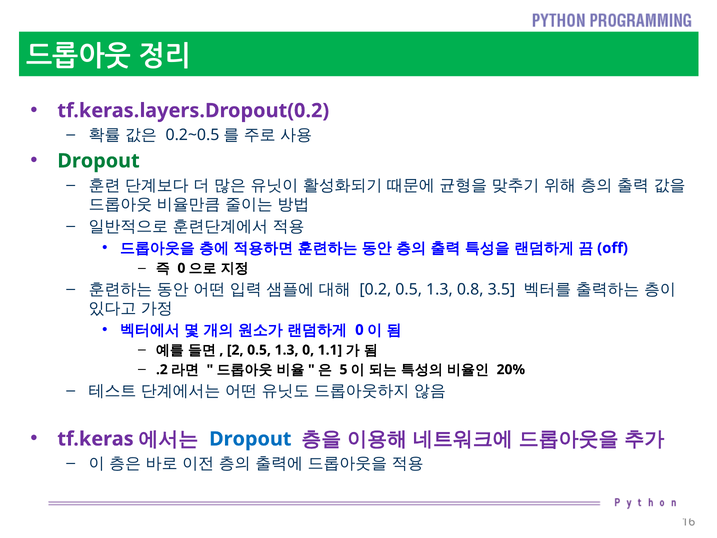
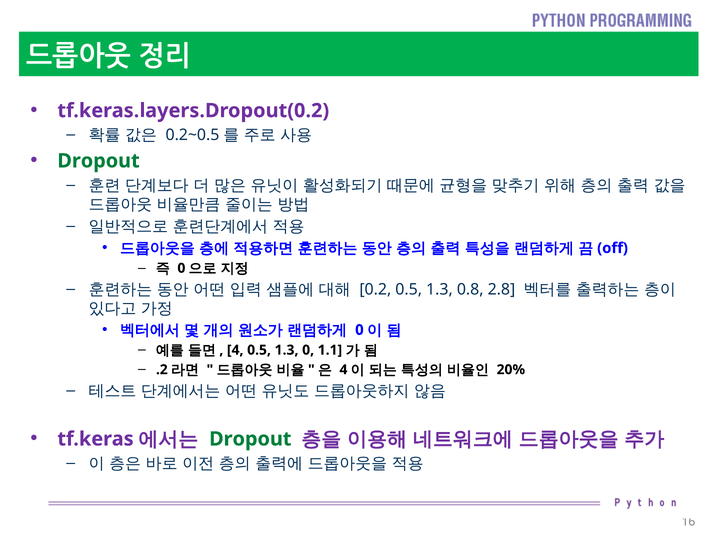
3.5: 3.5 -> 2.8 (501, 289)
2: 2 -> 4 (235, 350)
5: 5 -> 4 (343, 369)
Dropout colour: blue -> green (250, 439)
